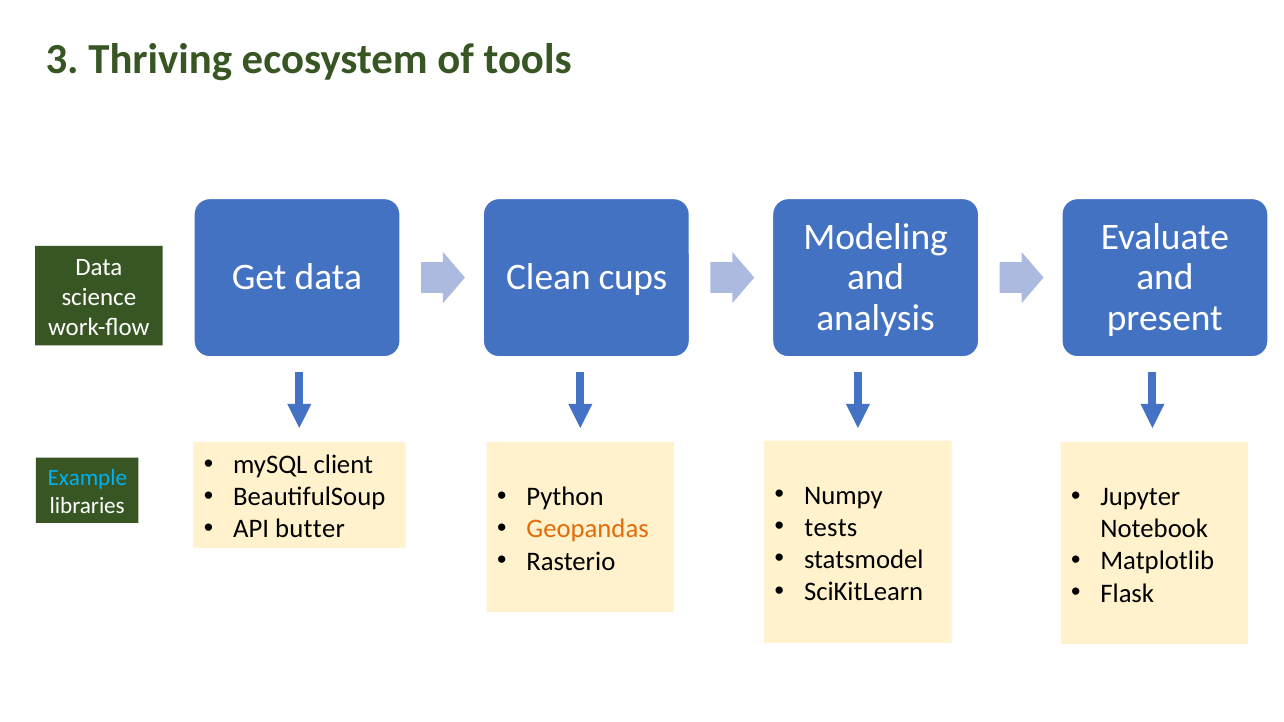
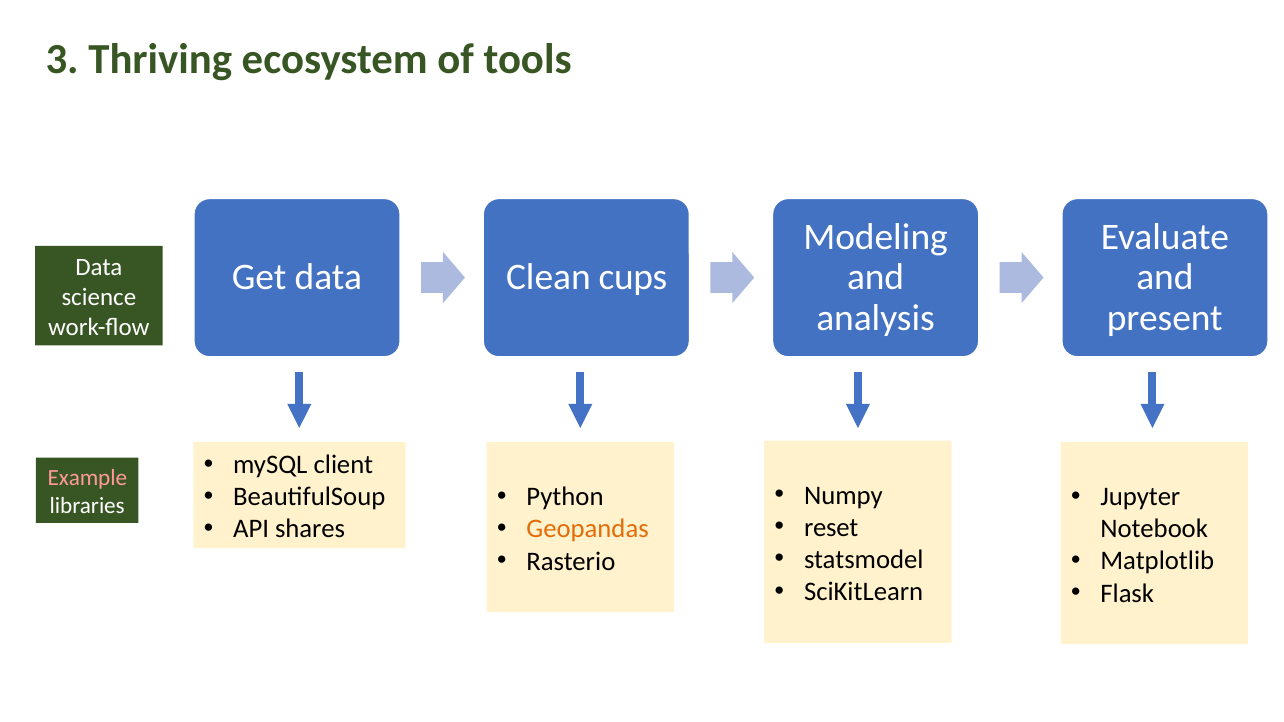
Example colour: light blue -> pink (87, 478)
tests: tests -> reset (831, 528)
butter: butter -> shares (310, 529)
